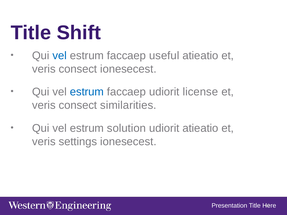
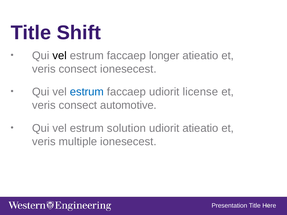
vel colour: blue -> black (60, 56)
useful: useful -> longer (164, 56)
similarities: similarities -> automotive (128, 105)
settings: settings -> multiple (78, 142)
